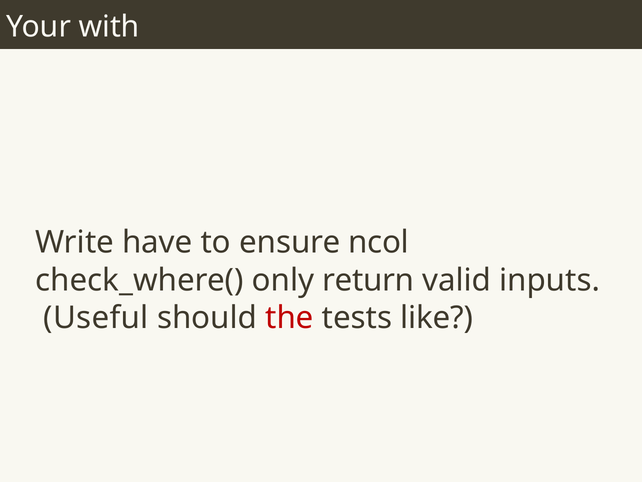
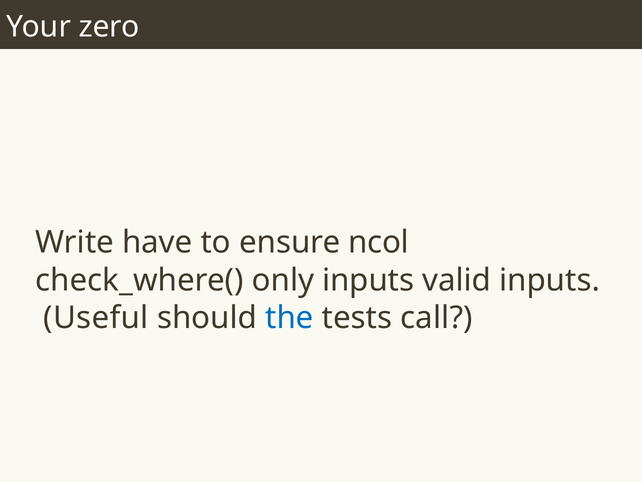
with: with -> zero (109, 27)
only return: return -> inputs (368, 280)
the colour: red -> blue (289, 318)
like: like -> call (436, 318)
